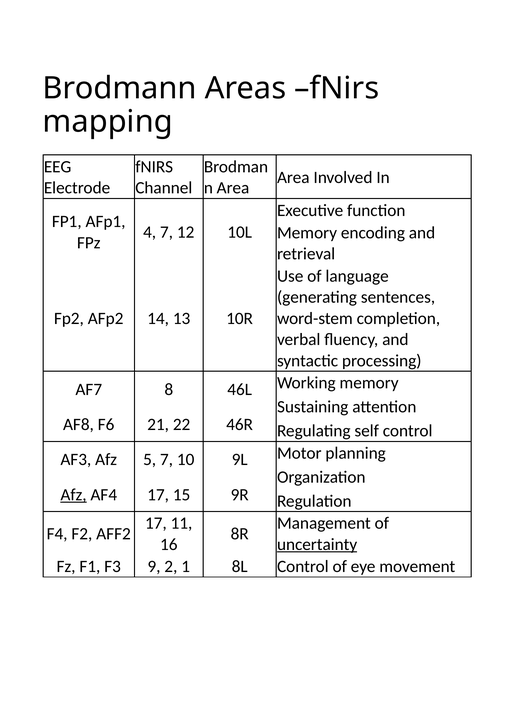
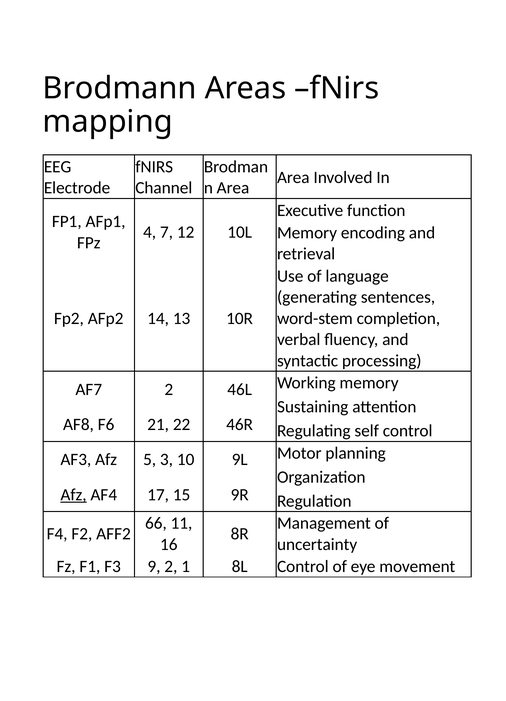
AF7 8: 8 -> 2 (169, 389)
5 7: 7 -> 3 (166, 459)
17: 17 -> 66 (156, 523)
uncertainty underline: present -> none (317, 544)
